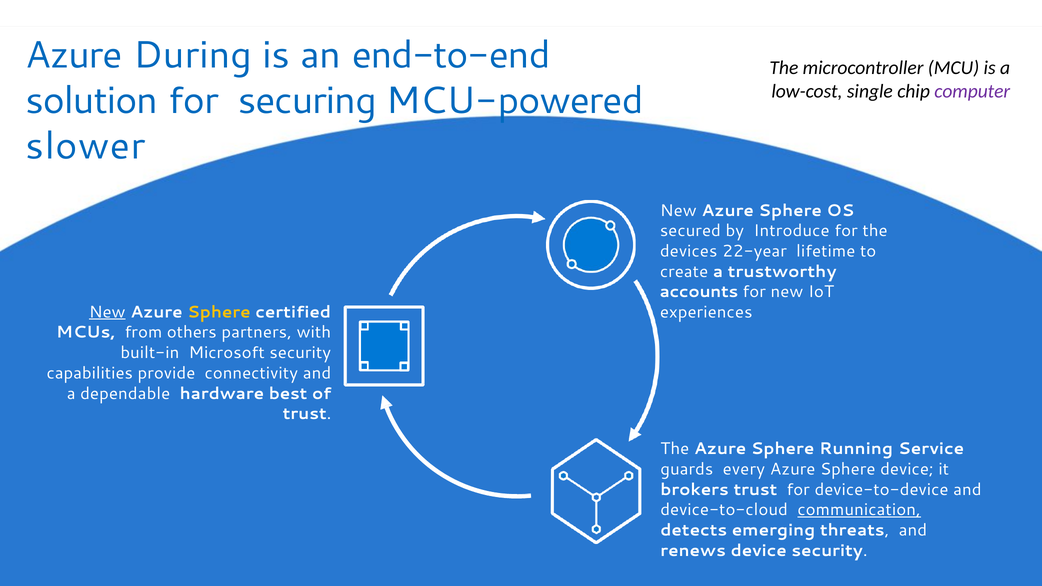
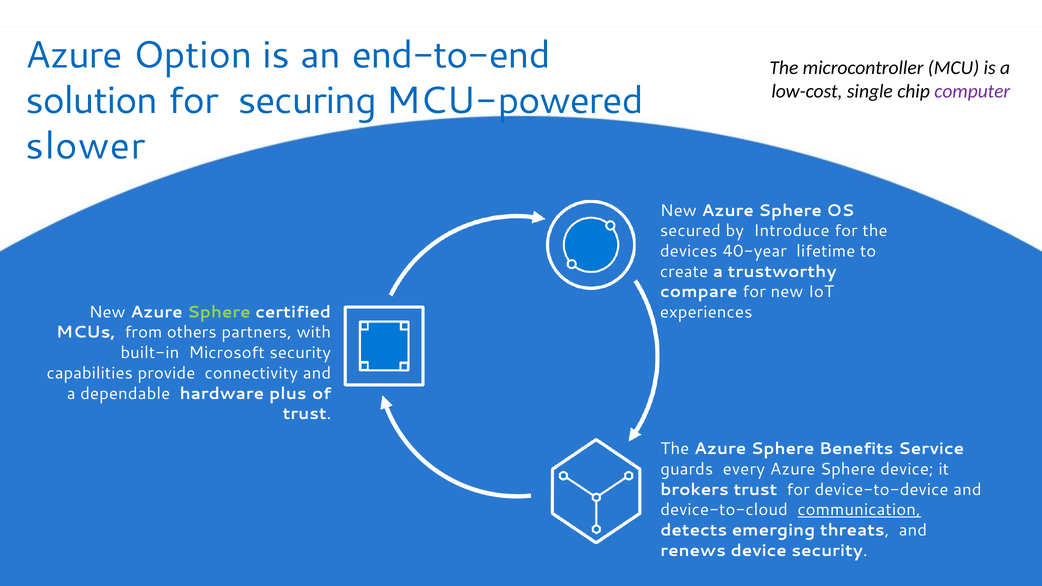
During: During -> Option (193, 55)
22-year: 22-year -> 40-year (755, 251)
accounts: accounts -> compare (699, 292)
New underline: present -> none (107, 312)
Sphere colour: yellow -> light green (219, 312)
best: best -> plus (288, 394)
Running: Running -> Benefits (856, 449)
